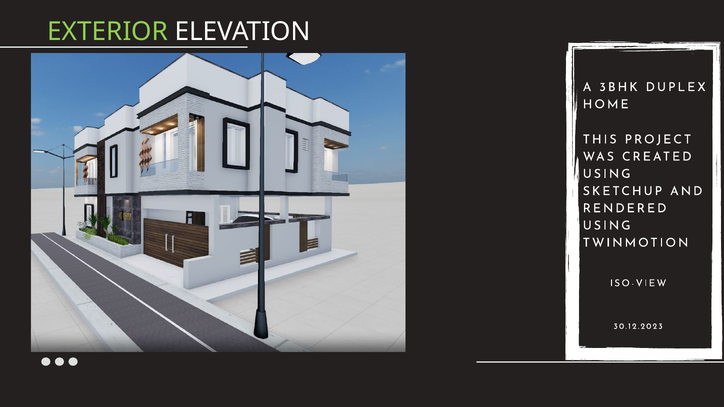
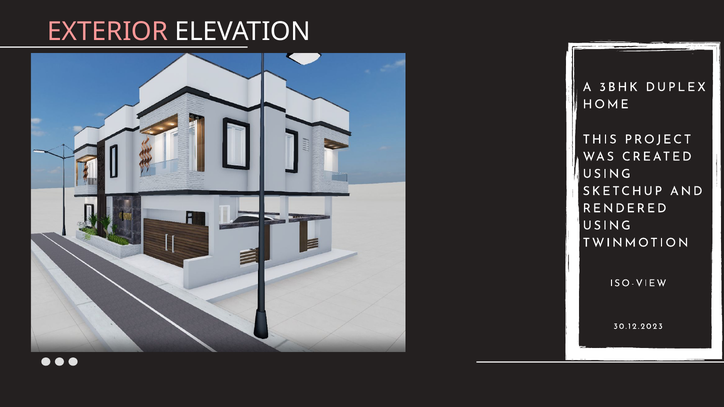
EXTERIOR colour: light green -> pink (108, 32)
